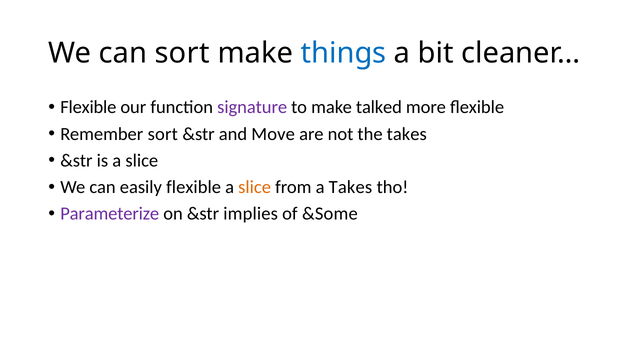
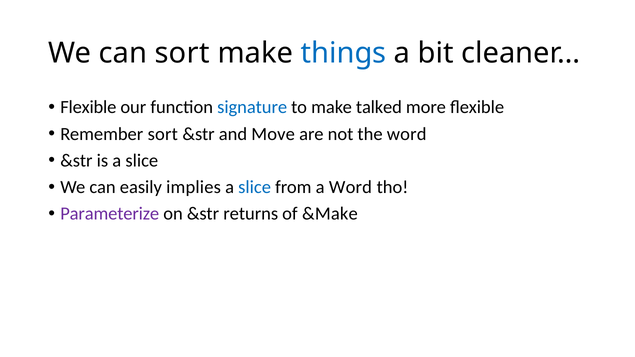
signature colour: purple -> blue (252, 107)
the takes: takes -> word (407, 134)
easily flexible: flexible -> implies (194, 187)
slice colour: orange -> blue (255, 187)
a Takes: Takes -> Word (350, 187)
implies: implies -> returns (251, 214)
&Some: &Some -> &Make (330, 214)
